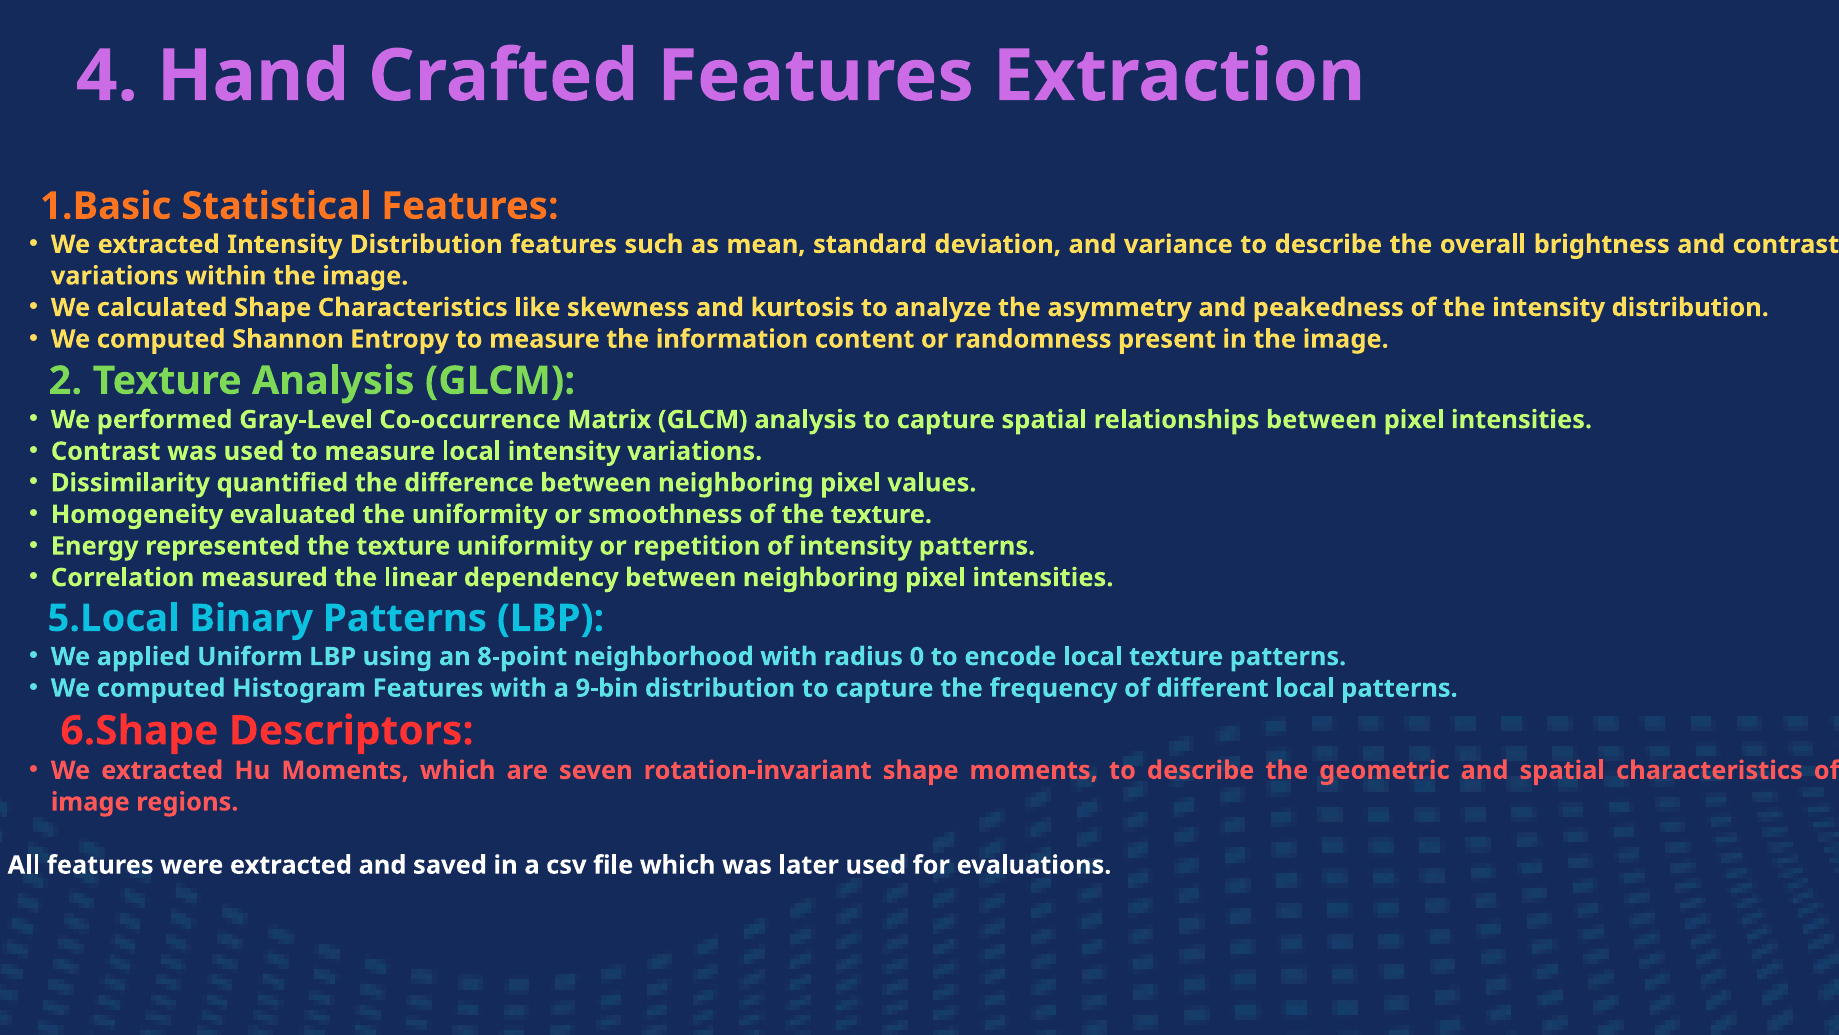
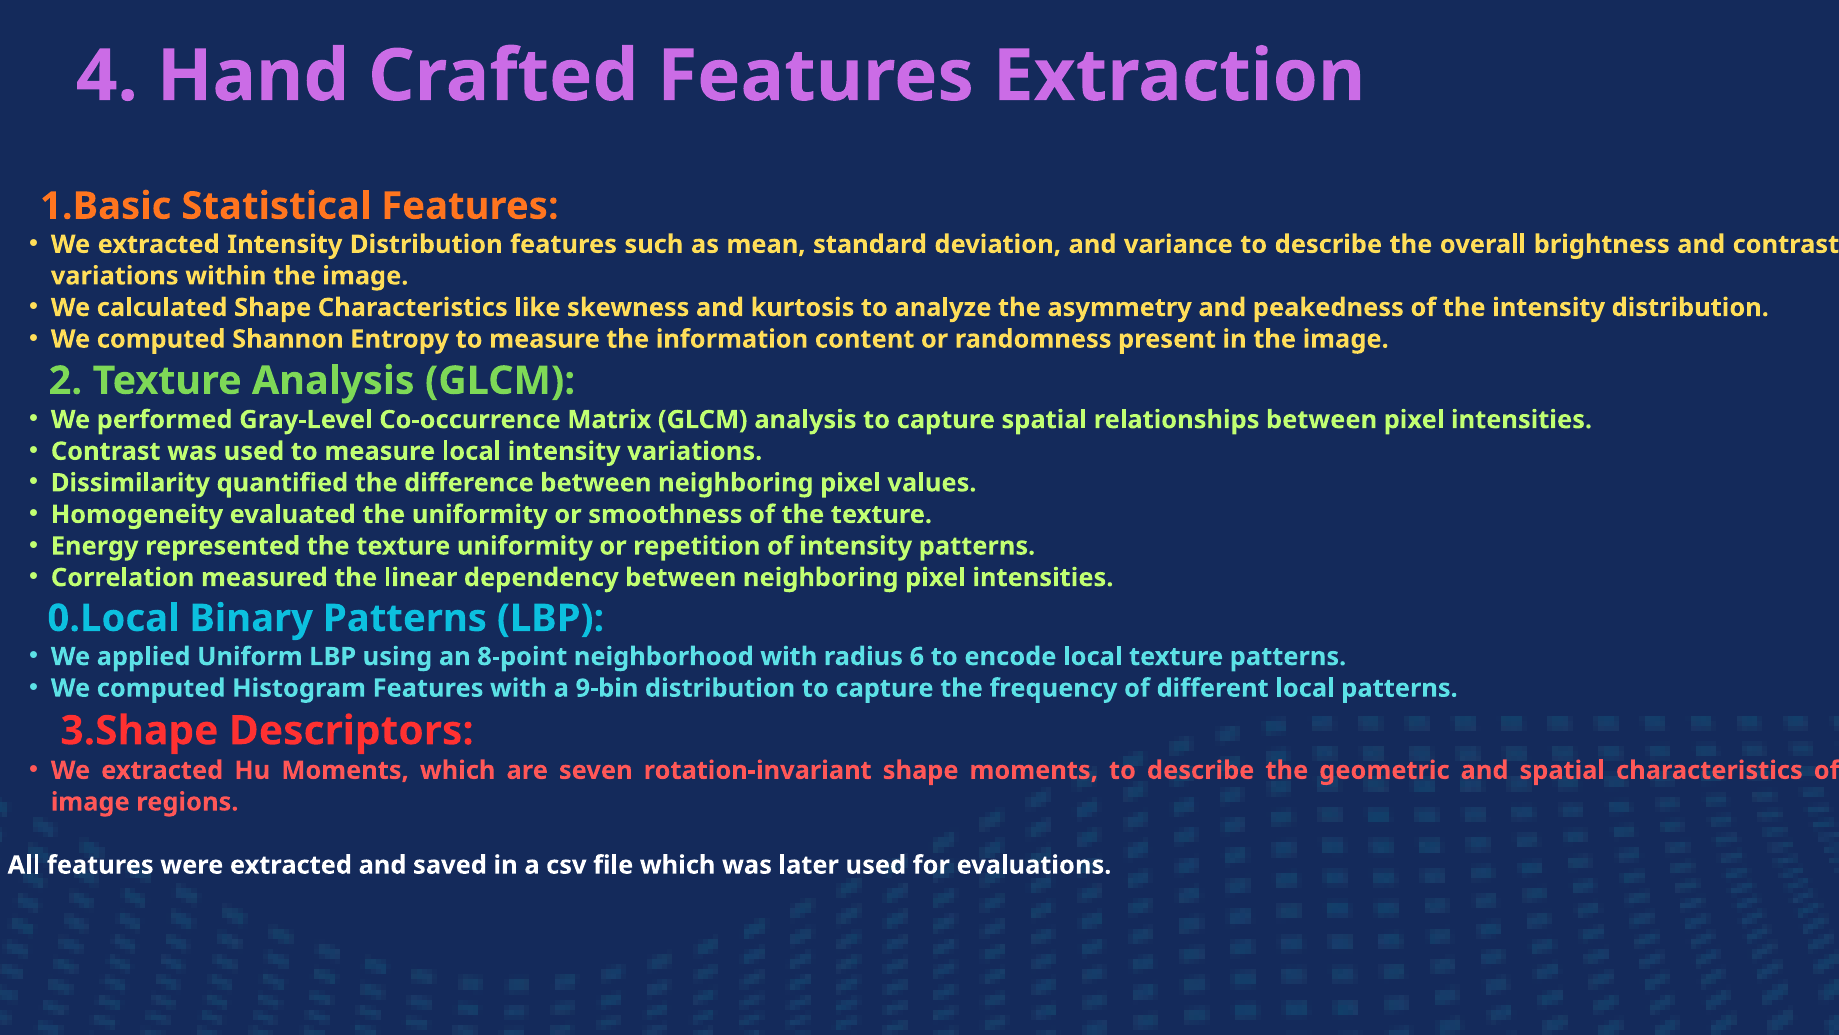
5.Local: 5.Local -> 0.Local (113, 618)
0: 0 -> 6 (917, 656)
6.Shape: 6.Shape -> 3.Shape (139, 730)
